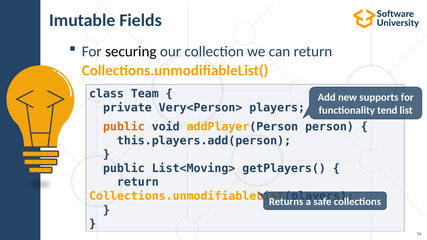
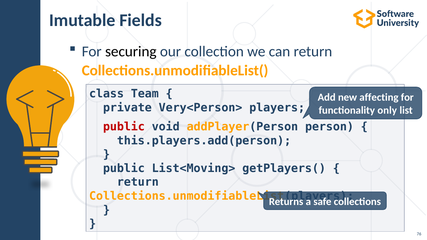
supports: supports -> affecting (379, 97)
tend: tend -> only (387, 110)
public colour: orange -> red (124, 127)
